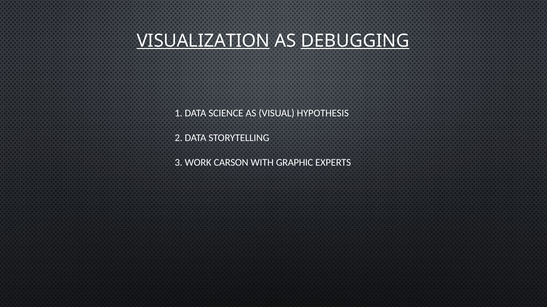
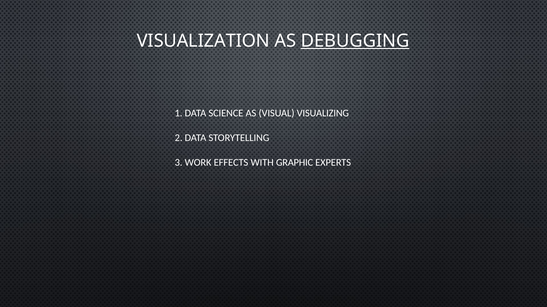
VISUALIZATION underline: present -> none (203, 41)
HYPOTHESIS: HYPOTHESIS -> VISUALIZING (323, 113)
CARSON: CARSON -> EFFECTS (231, 163)
